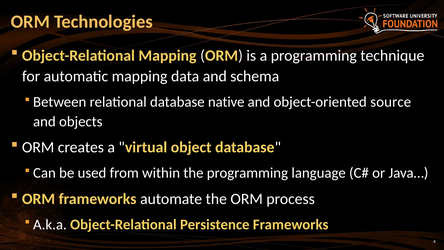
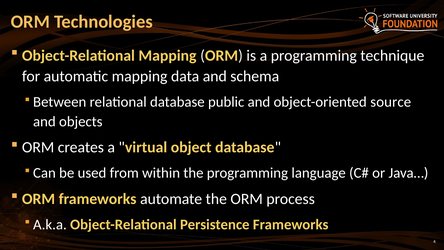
native: native -> public (226, 102)
